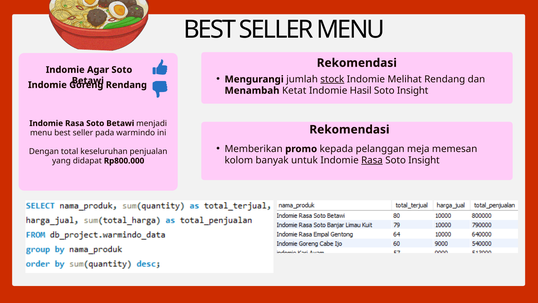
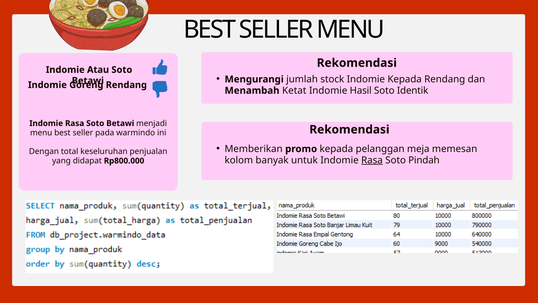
Agar: Agar -> Atau (98, 70)
stock underline: present -> none (332, 79)
Indomie Melihat: Melihat -> Kepada (405, 79)
Insight: Insight -> Identik (413, 90)
Insight: Insight -> Pindah (424, 160)
